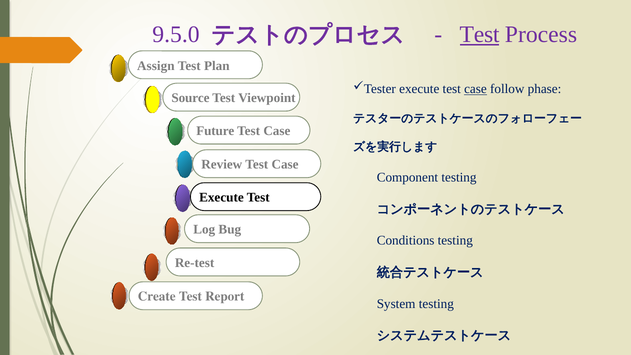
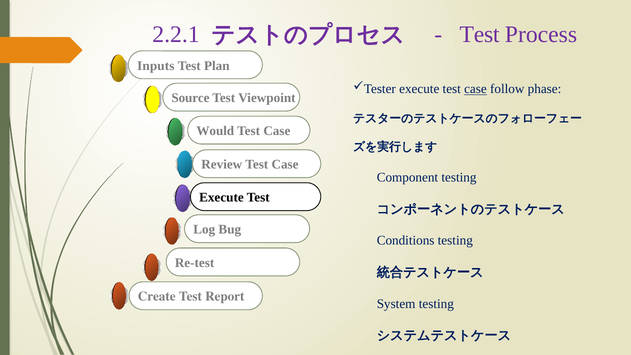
9.5.0: 9.5.0 -> 2.2.1 (176, 35)
Test underline: present -> none (480, 35)
Assign: Assign -> Inputs (156, 66)
Future: Future -> Would (215, 131)
